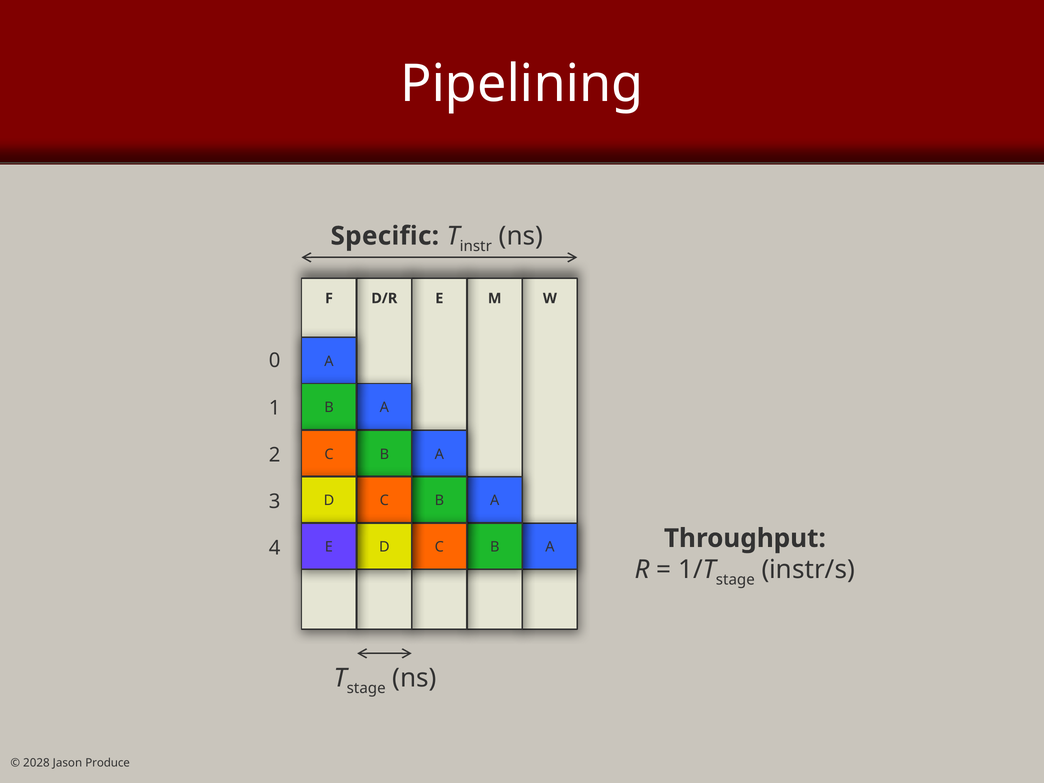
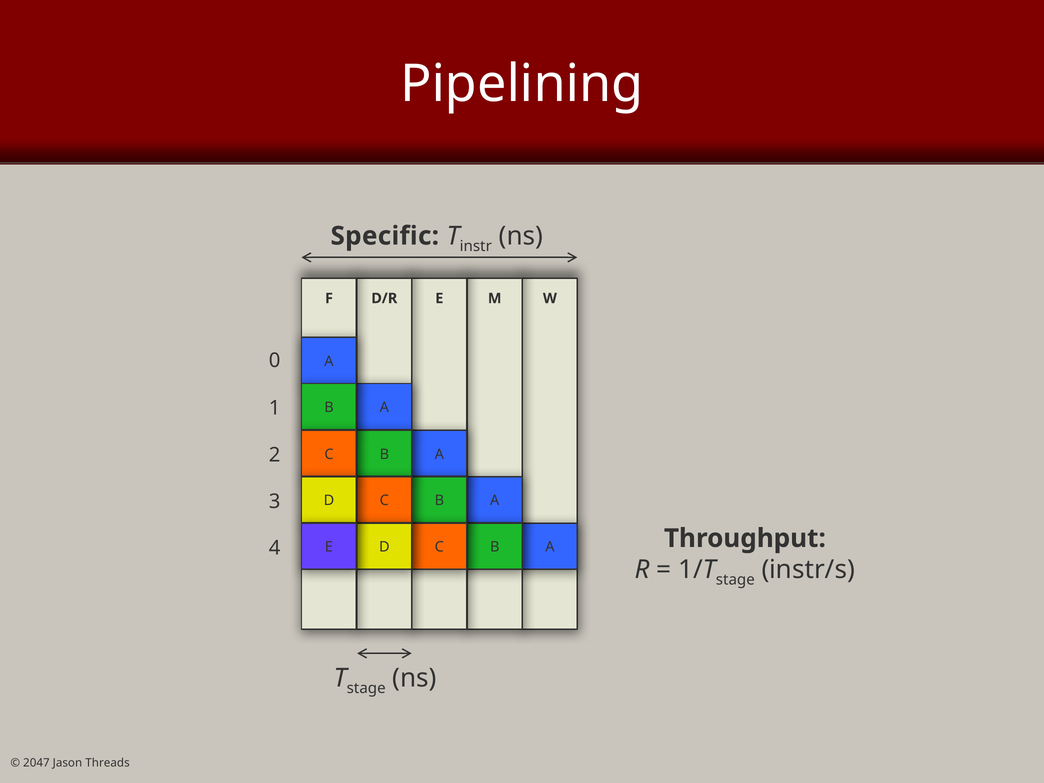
2028: 2028 -> 2047 (36, 763)
Produce: Produce -> Threads (108, 763)
